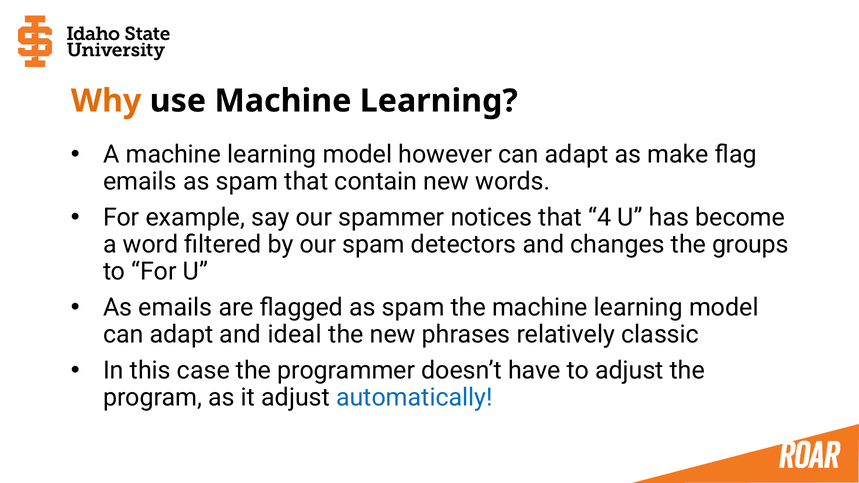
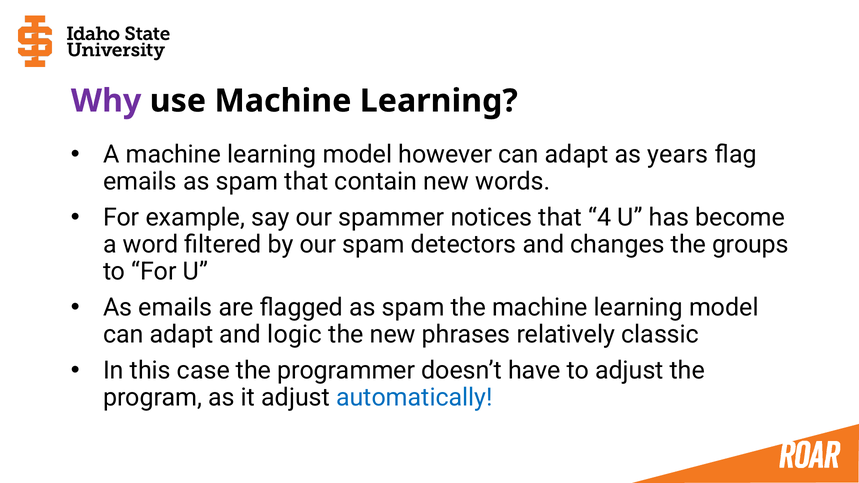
Why colour: orange -> purple (106, 101)
make: make -> years (678, 154)
ideal: ideal -> logic (295, 335)
